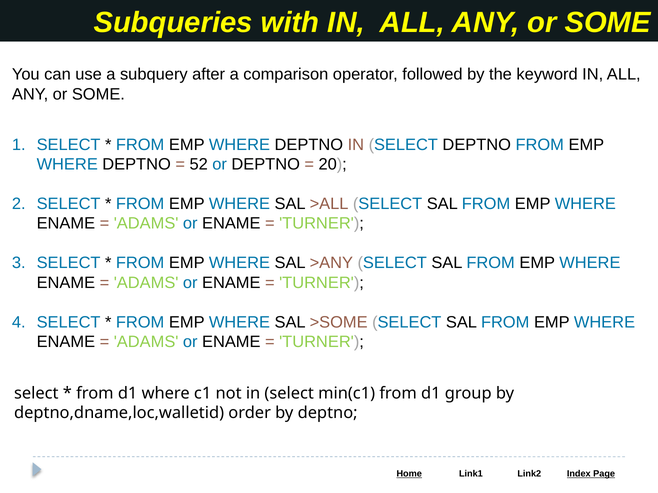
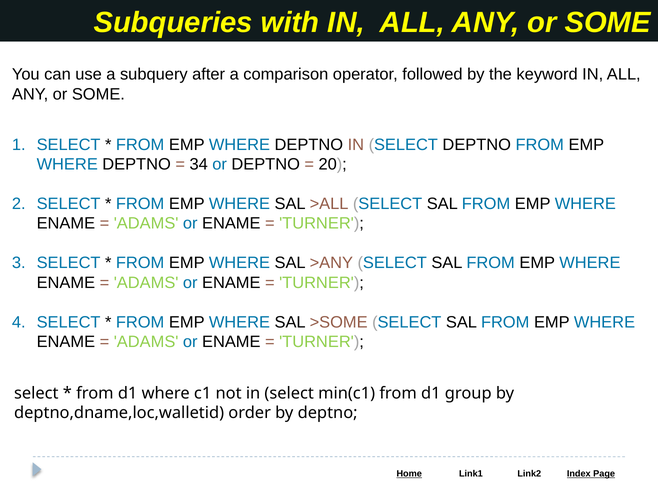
52: 52 -> 34 (199, 164)
